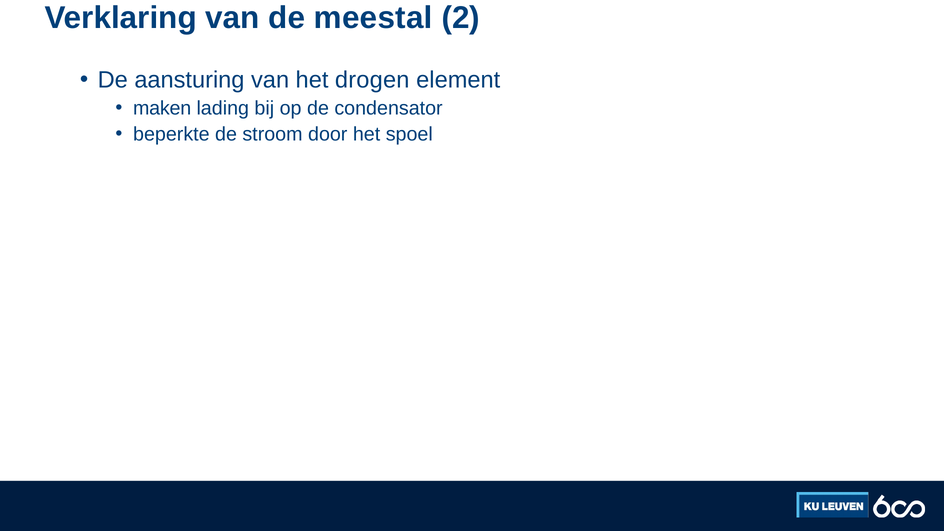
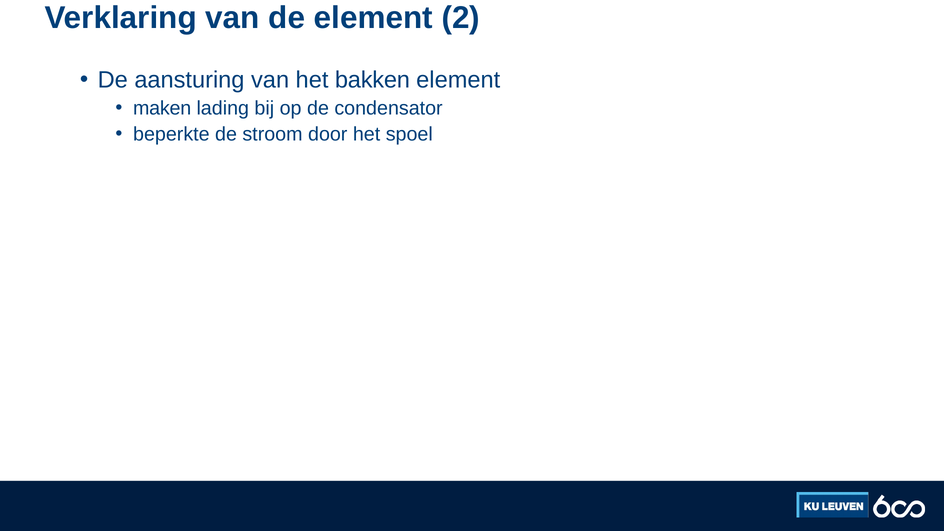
de meestal: meestal -> element (373, 18)
drogen: drogen -> bakken (372, 80)
